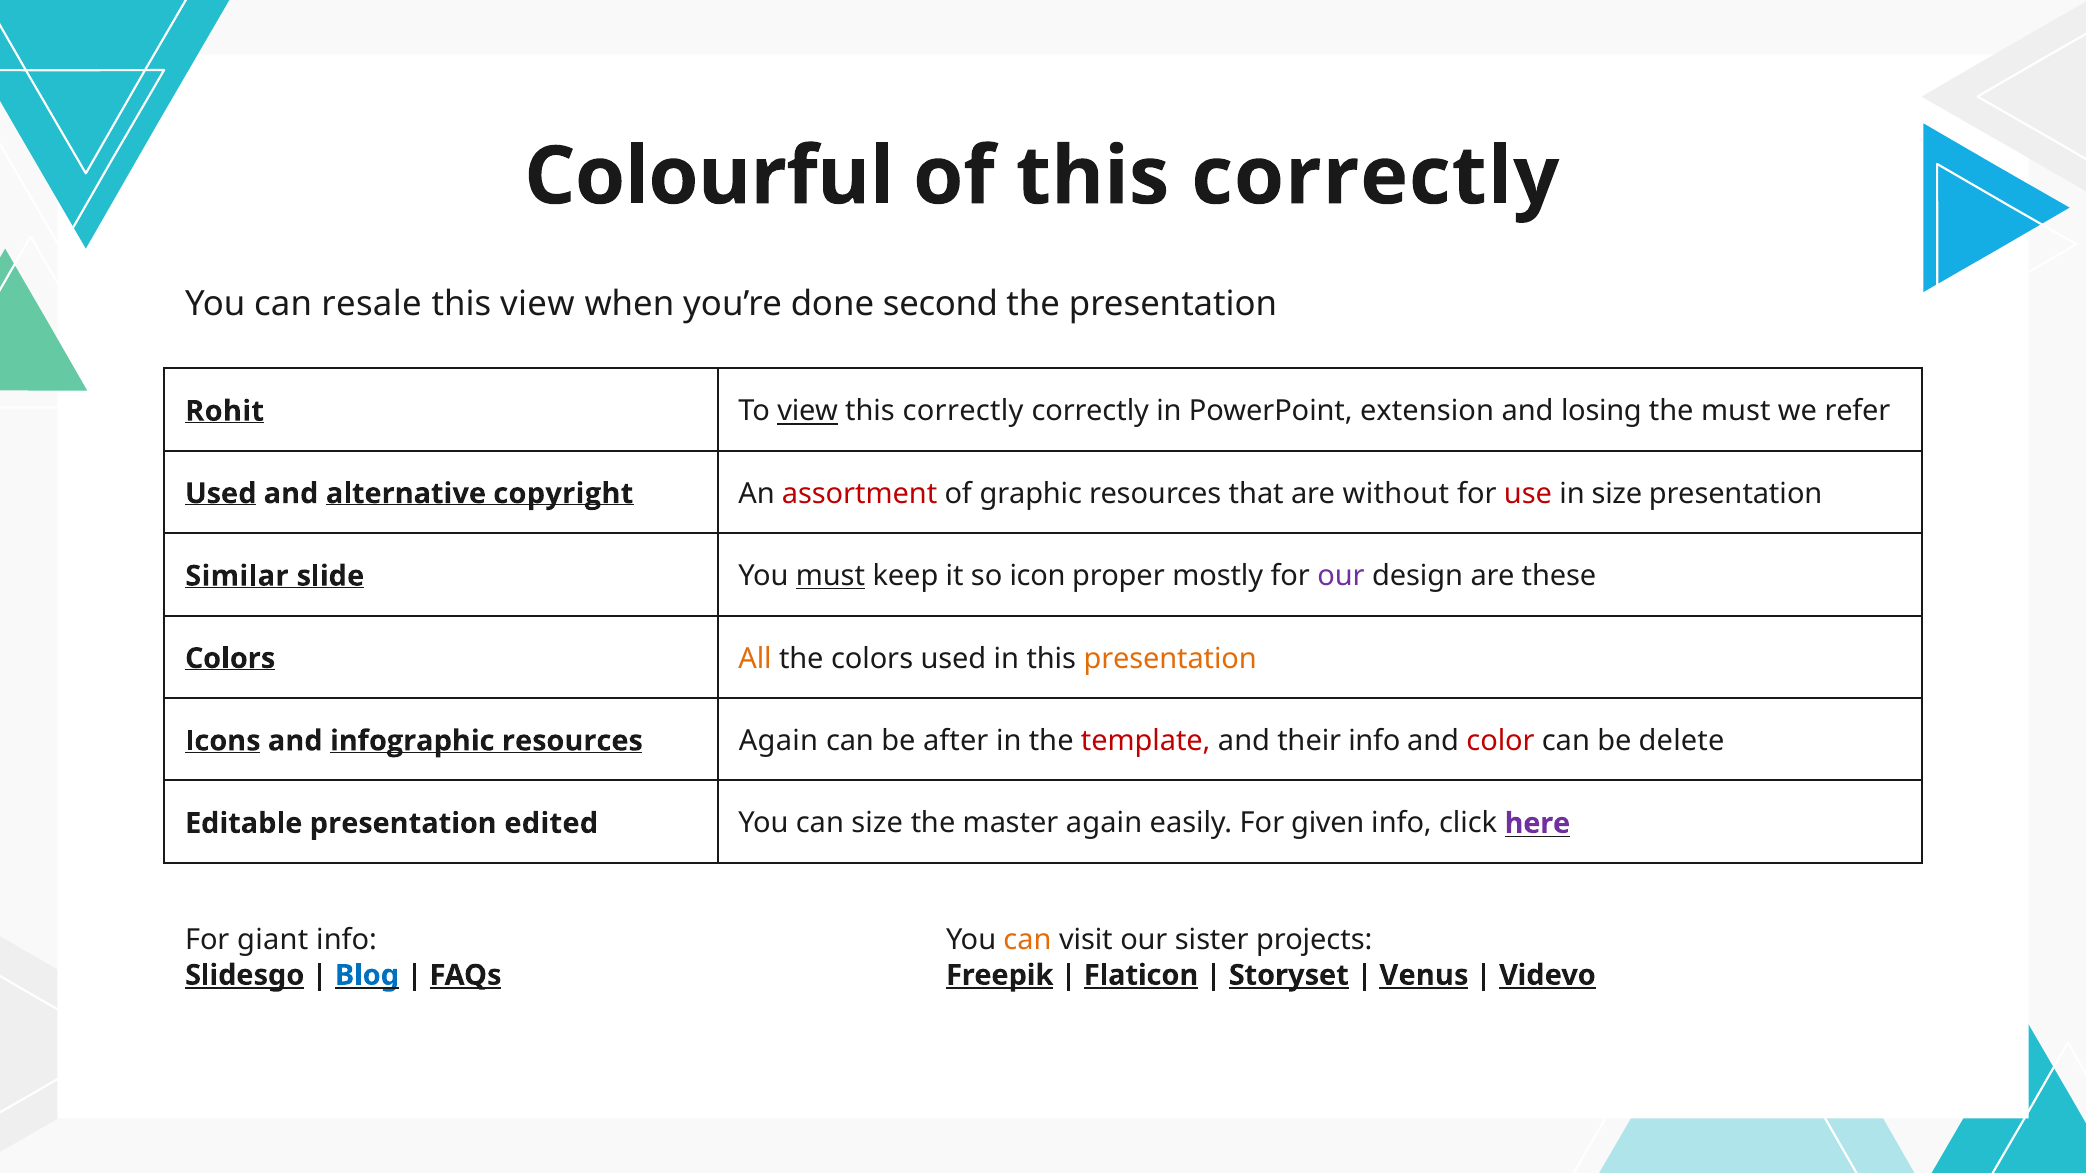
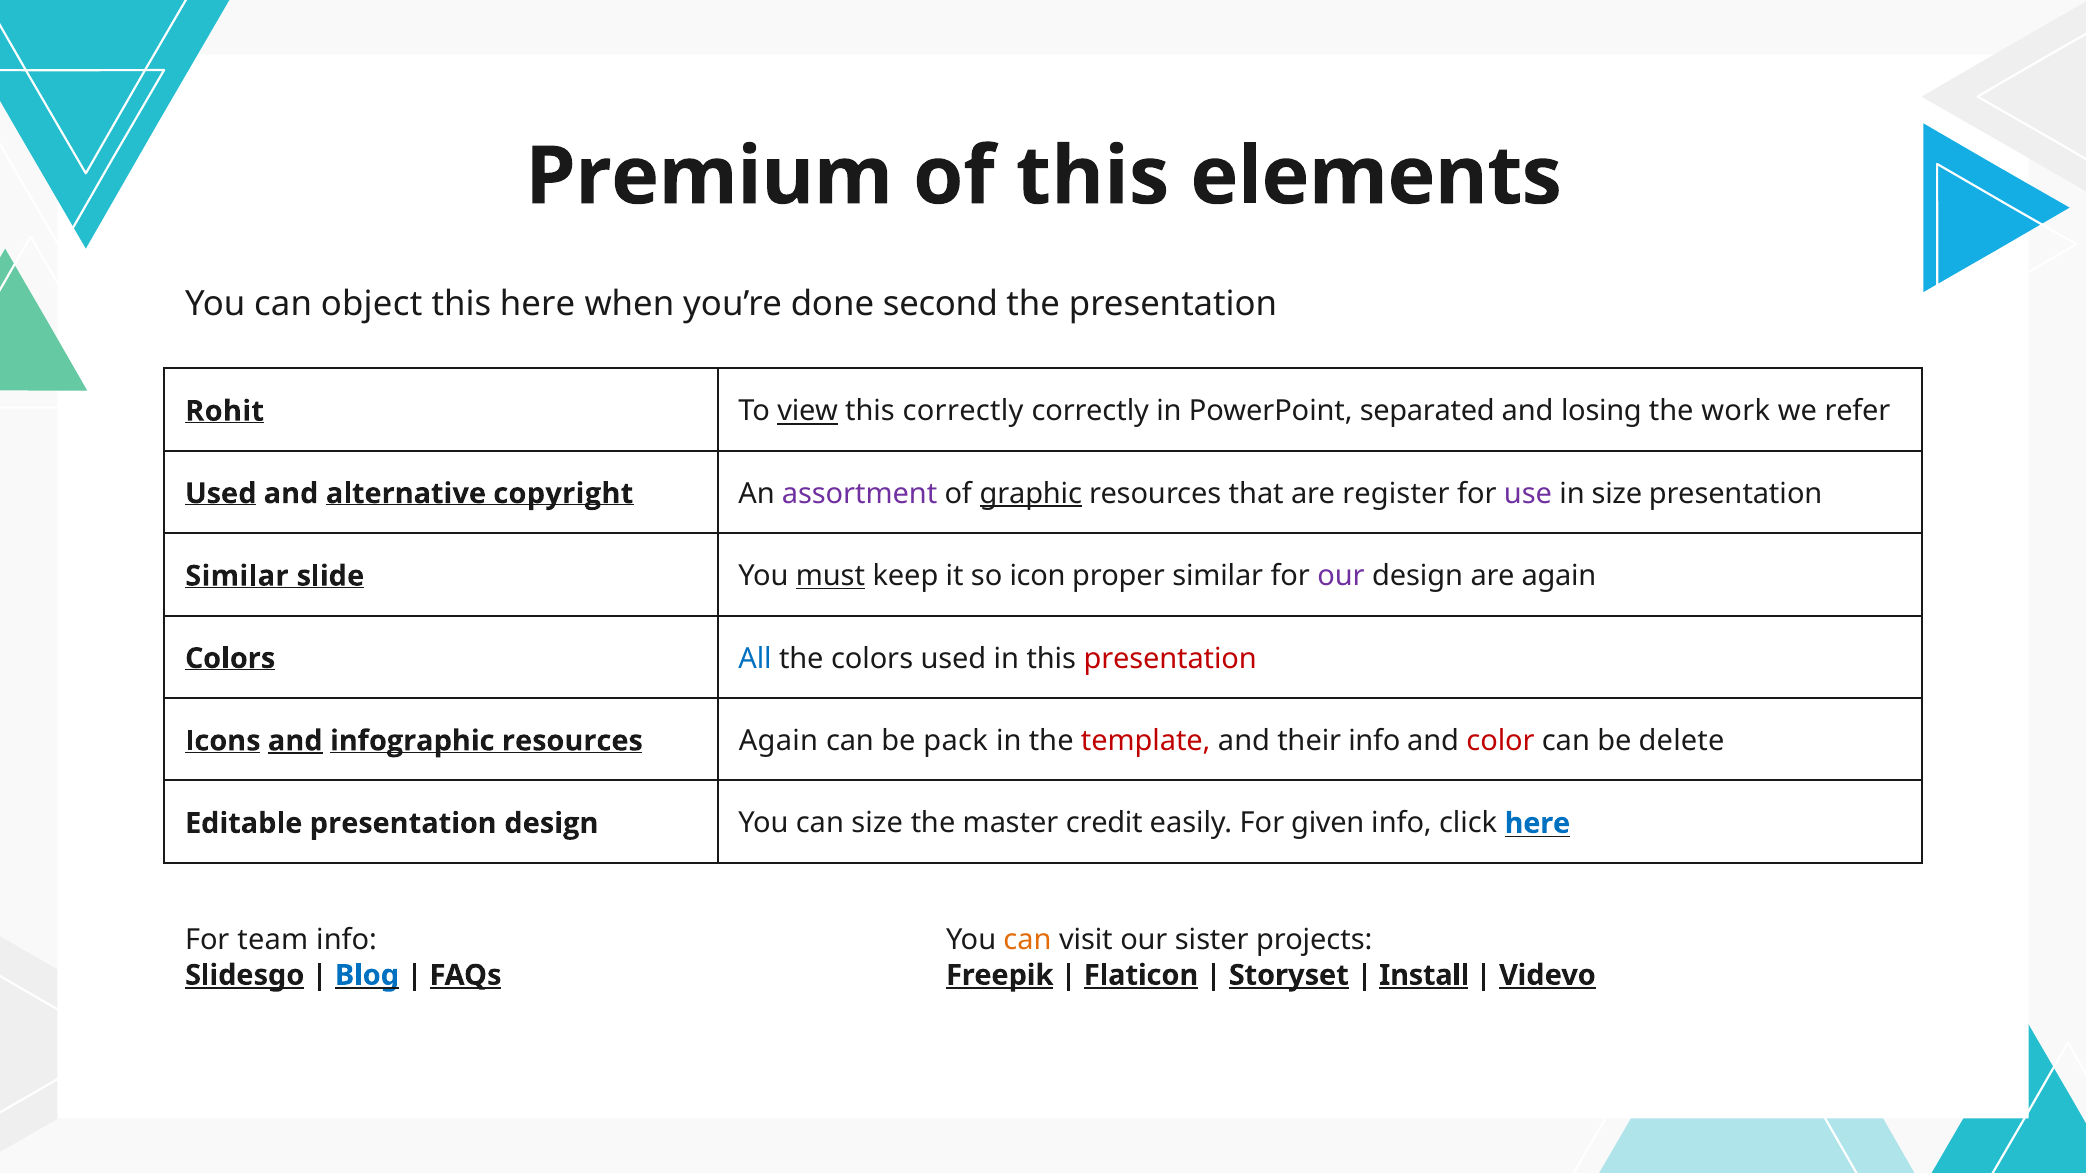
Colourful: Colourful -> Premium (709, 177)
of this correctly: correctly -> elements (1376, 177)
resale: resale -> object (372, 304)
this view: view -> here (538, 304)
extension: extension -> separated (1427, 411)
the must: must -> work (1736, 411)
assortment colour: red -> purple (860, 494)
graphic underline: none -> present (1031, 494)
without: without -> register (1396, 494)
use colour: red -> purple (1528, 494)
proper mostly: mostly -> similar (1218, 576)
are these: these -> again (1559, 576)
All colour: orange -> blue (755, 659)
presentation colour: orange -> red (1170, 659)
and underline: none -> present (295, 741)
after: after -> pack (956, 741)
presentation edited: edited -> design (551, 824)
master again: again -> credit (1104, 824)
here colour: purple -> blue (1537, 824)
giant: giant -> team (273, 941)
Venus: Venus -> Install (1424, 976)
